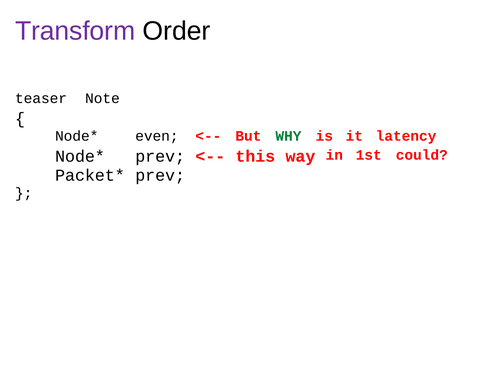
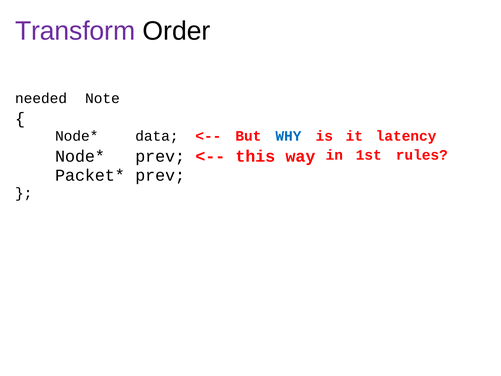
teaser: teaser -> needed (41, 98)
even: even -> data (157, 136)
WHY colour: green -> blue (289, 136)
could: could -> rules (422, 155)
